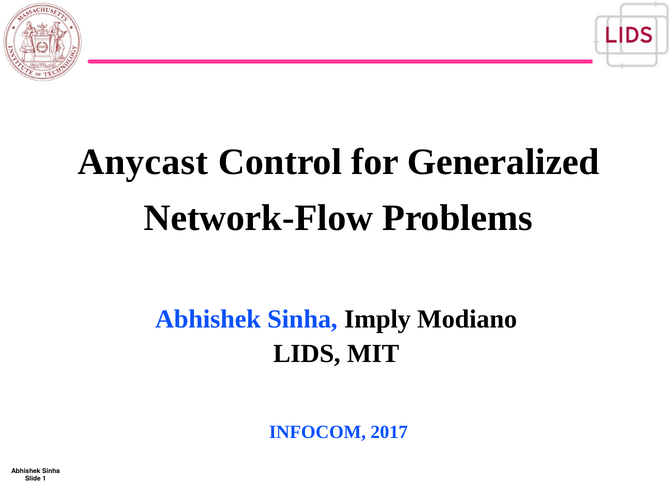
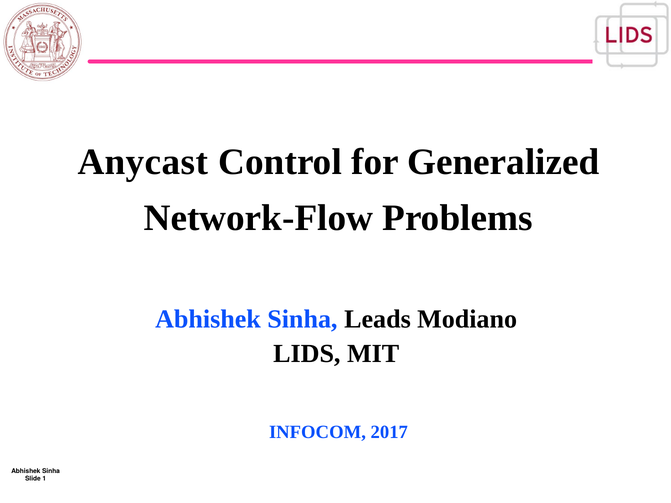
Imply: Imply -> Leads (377, 319)
